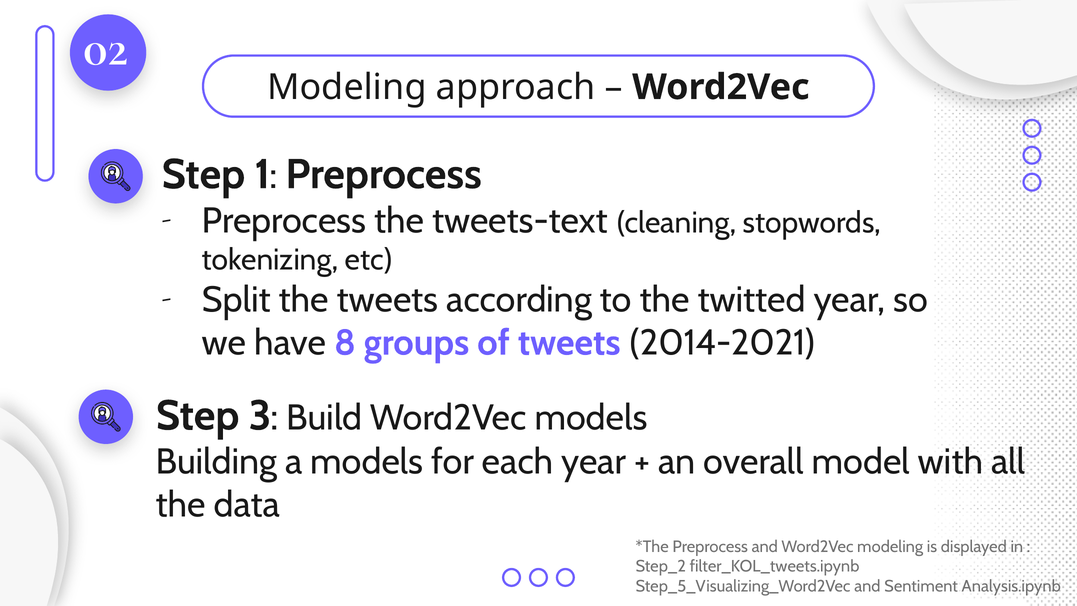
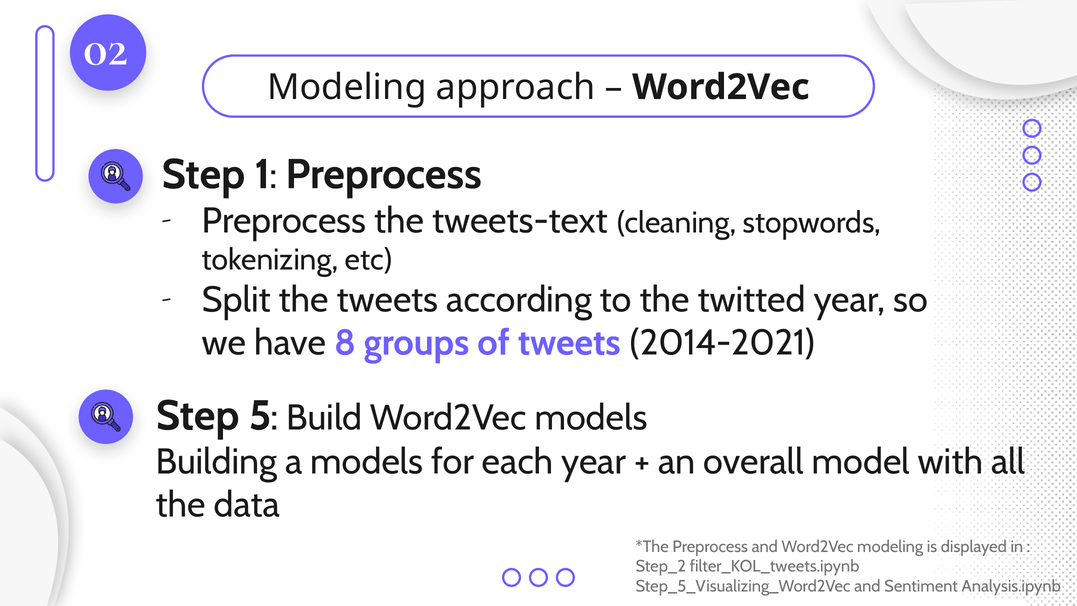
3: 3 -> 5 (260, 416)
